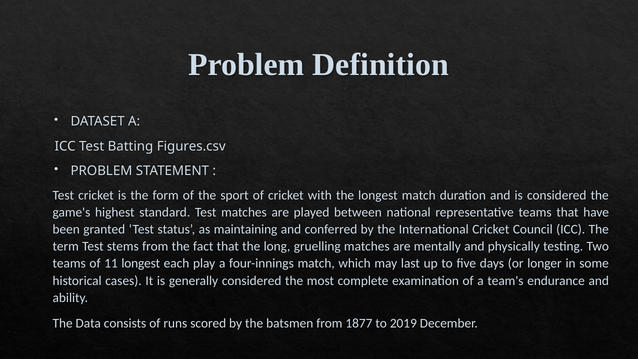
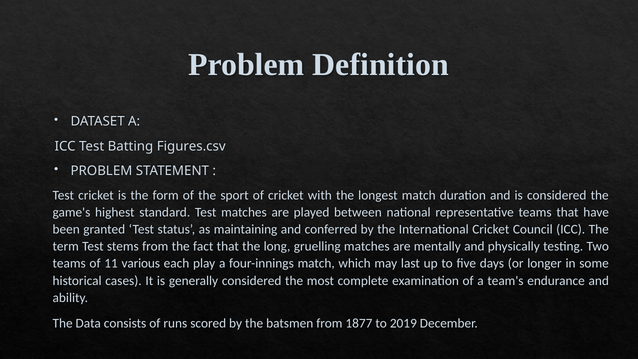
11 longest: longest -> various (141, 263)
